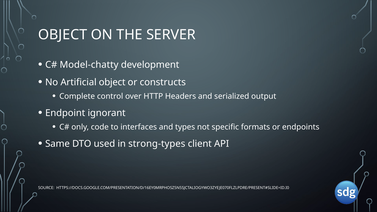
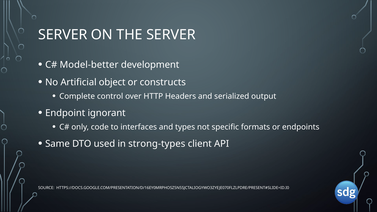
OBJECT: OBJECT -> SERVER (63, 35)
Model-chatty: Model-chatty -> Model-better (89, 65)
